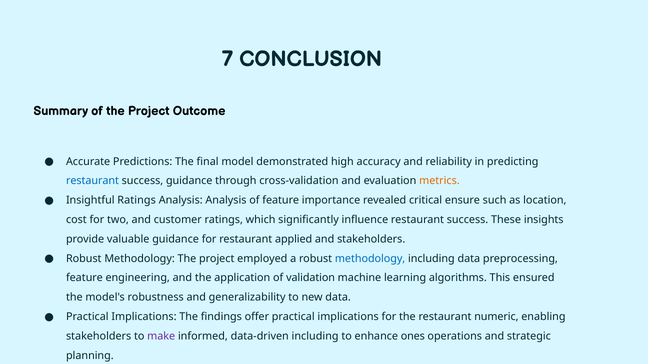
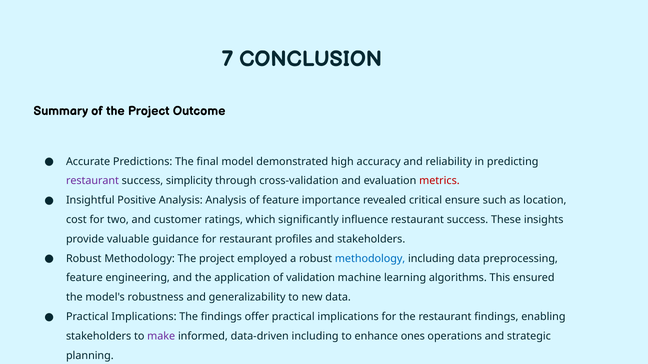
restaurant colour: blue -> purple (92, 181)
success guidance: guidance -> simplicity (189, 181)
metrics colour: orange -> red (439, 181)
Insightful Ratings: Ratings -> Positive (137, 201)
applied: applied -> profiles (294, 239)
restaurant numeric: numeric -> findings (496, 317)
